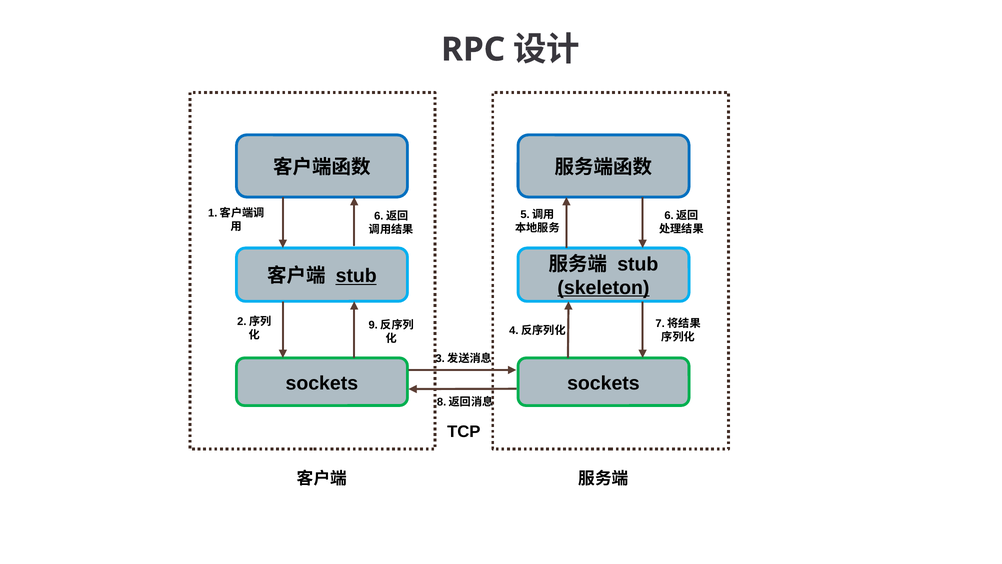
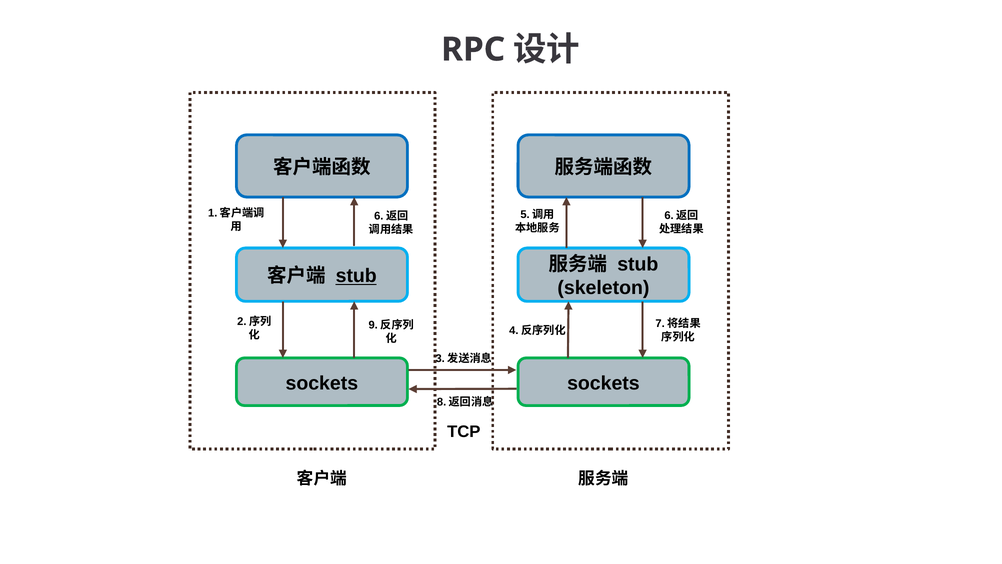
skeleton underline: present -> none (603, 288)
